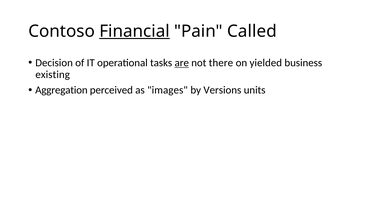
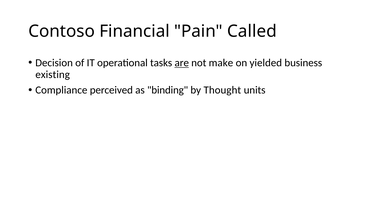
Financial underline: present -> none (135, 31)
there: there -> make (221, 63)
Aggregation: Aggregation -> Compliance (61, 90)
images: images -> binding (168, 90)
Versions: Versions -> Thought (222, 90)
